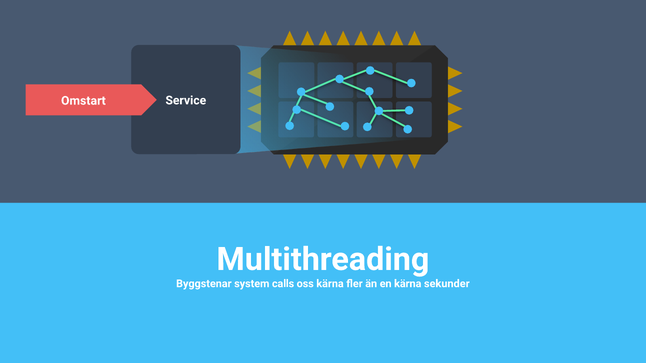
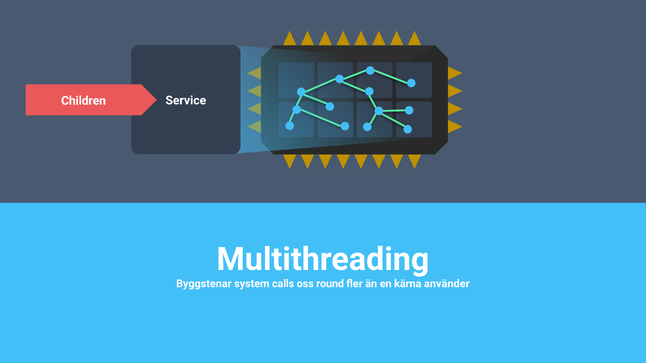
Omstart: Omstart -> Children (84, 101)
oss kärna: kärna -> round (330, 284)
sekunder: sekunder -> använder (447, 284)
